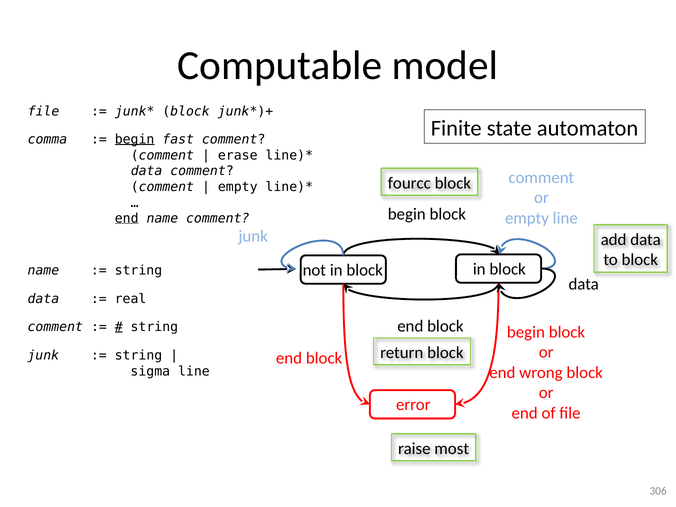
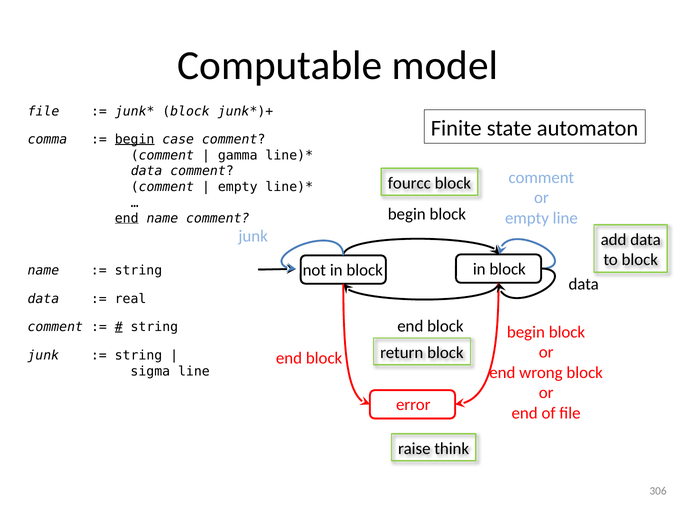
fast: fast -> case (178, 140)
erase: erase -> gamma (238, 155)
most: most -> think (452, 448)
